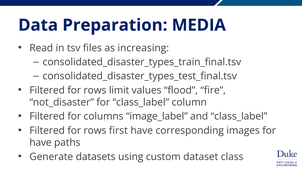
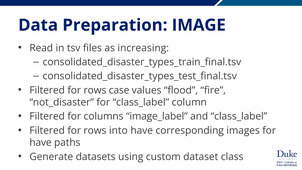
MEDIA: MEDIA -> IMAGE (199, 25)
limit: limit -> case (119, 90)
first: first -> into (118, 130)
